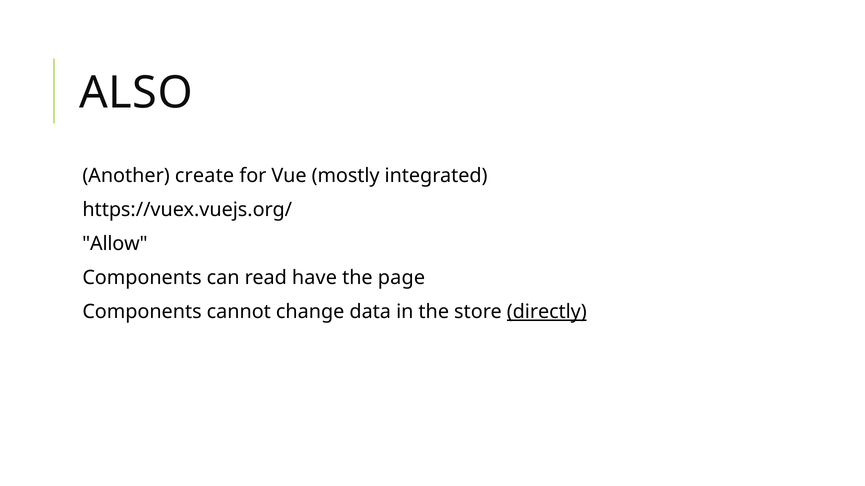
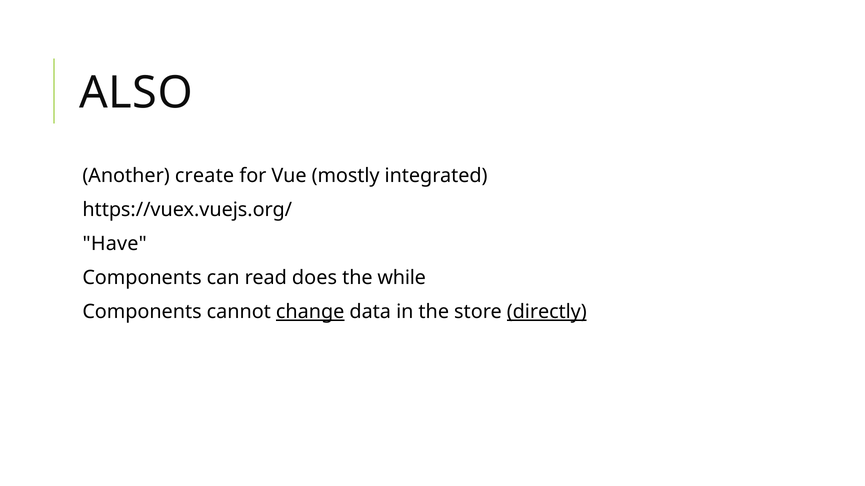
Allow: Allow -> Have (115, 244)
have: have -> does (315, 278)
page: page -> while (402, 278)
change underline: none -> present (310, 312)
